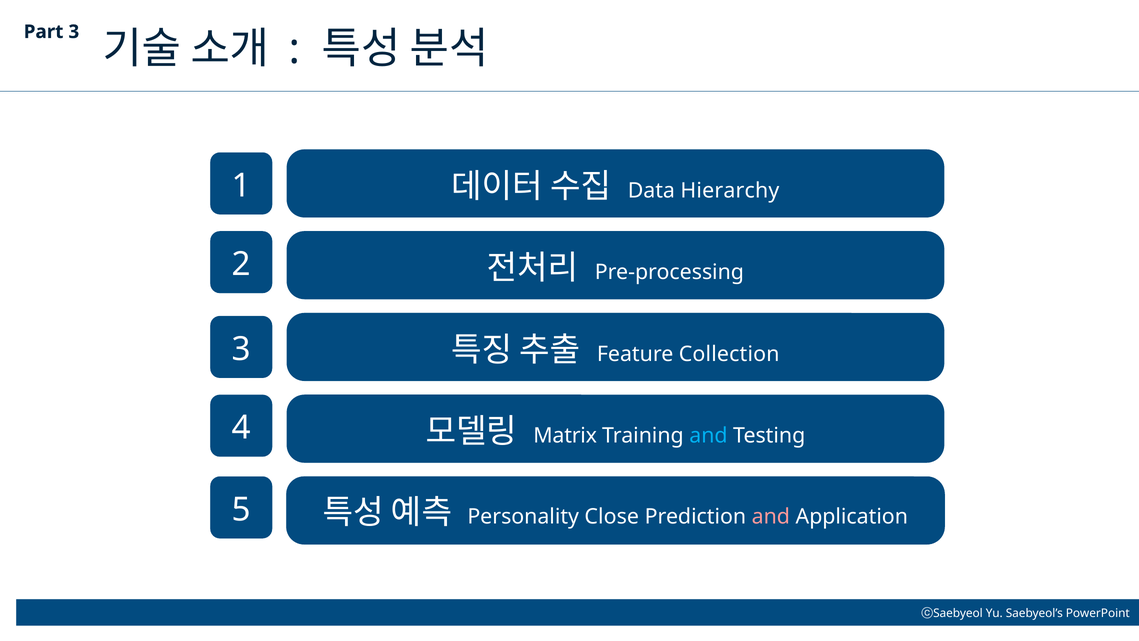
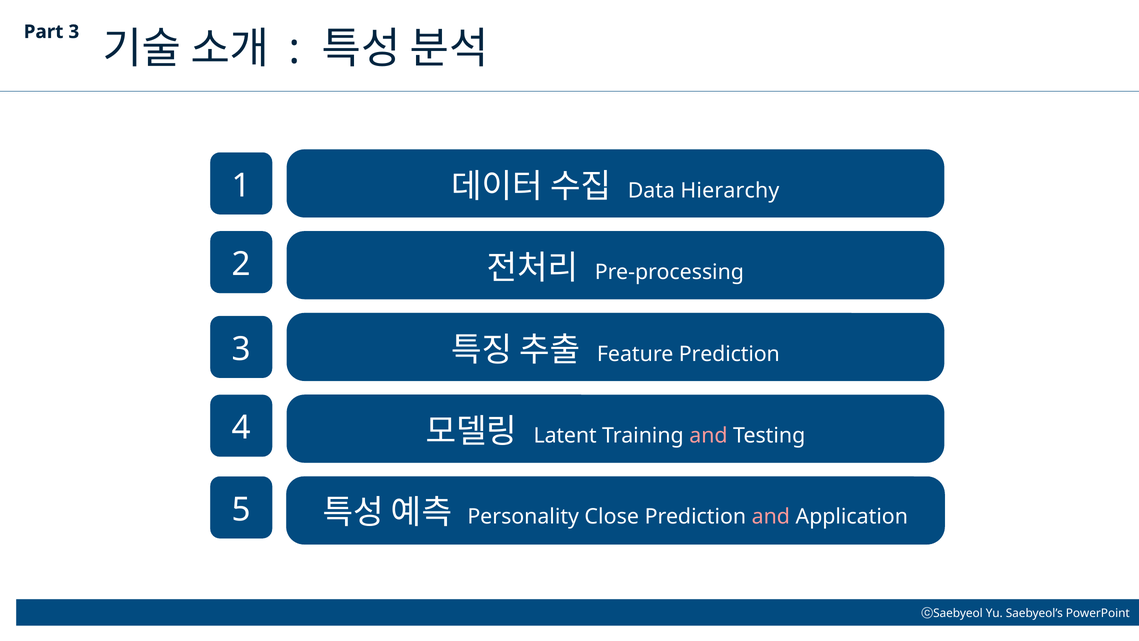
Feature Collection: Collection -> Prediction (729, 354)
Matrix: Matrix -> Latent (565, 436)
and colour: light blue -> pink (708, 436)
